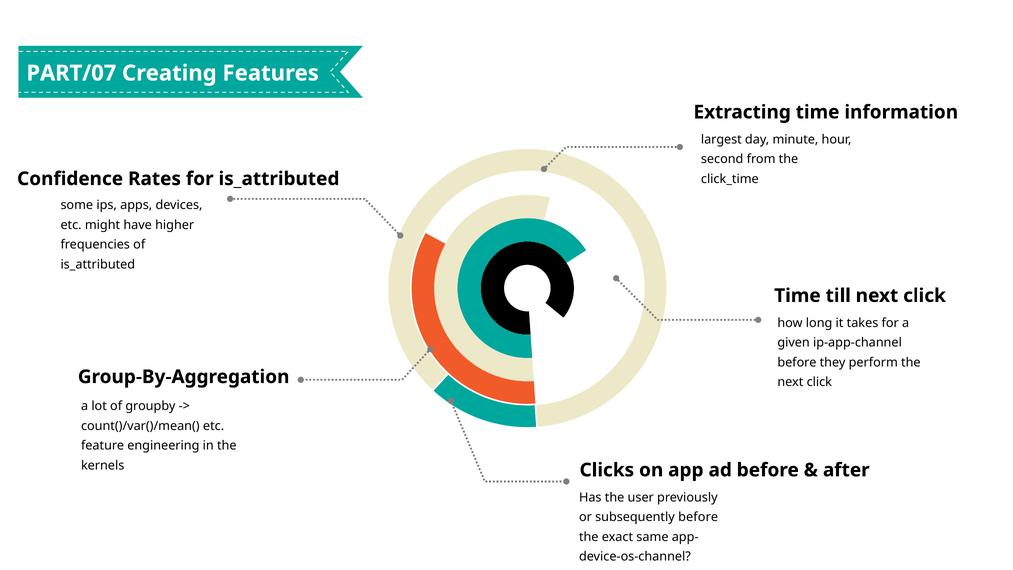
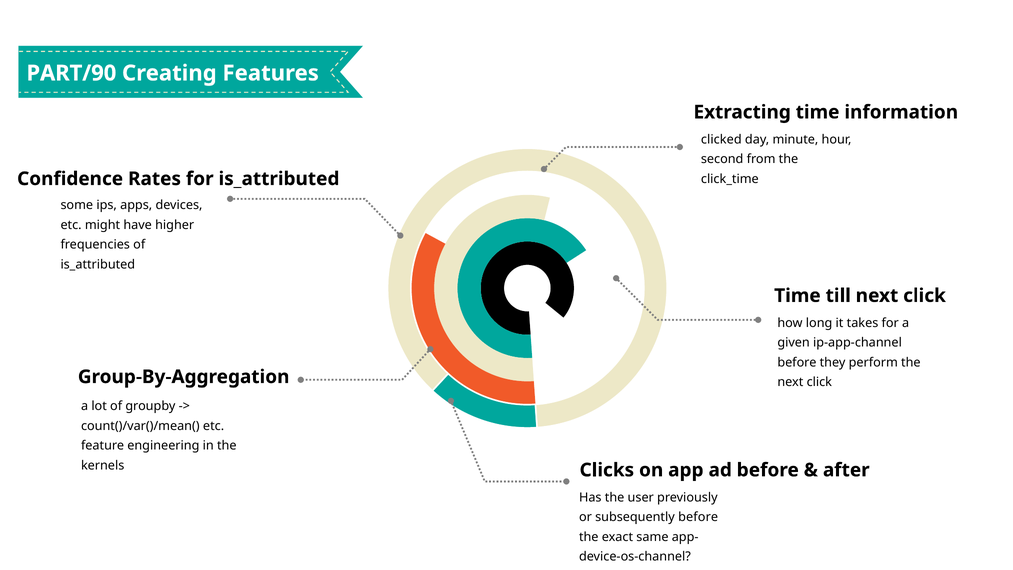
PART/07: PART/07 -> PART/90 (71, 73)
largest: largest -> clicked (721, 139)
